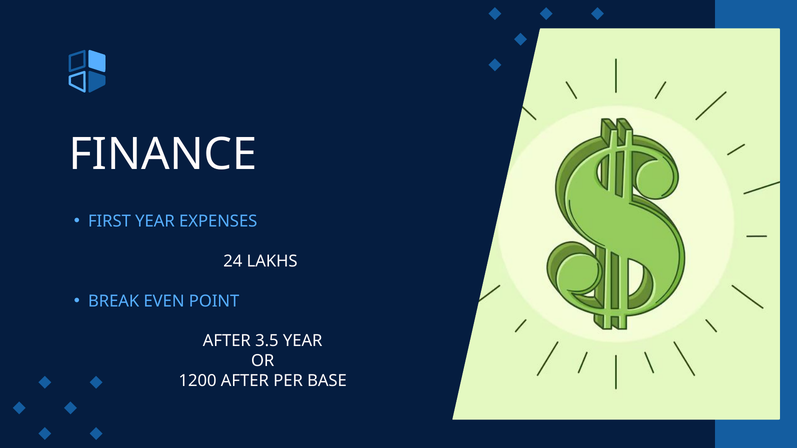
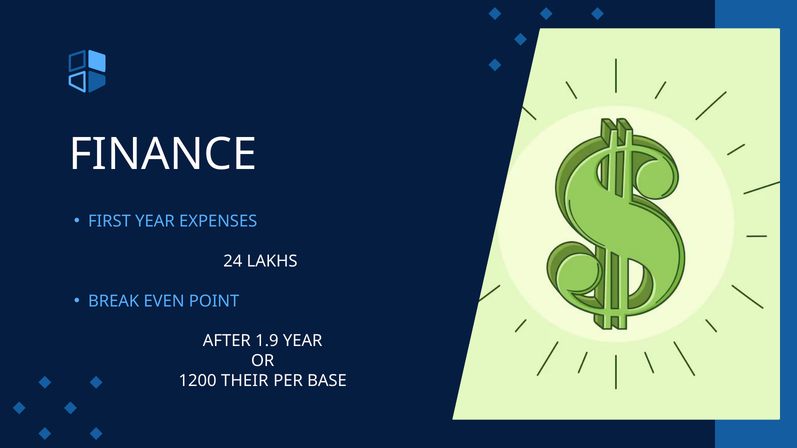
3.5: 3.5 -> 1.9 (267, 341)
1200 AFTER: AFTER -> THEIR (245, 381)
